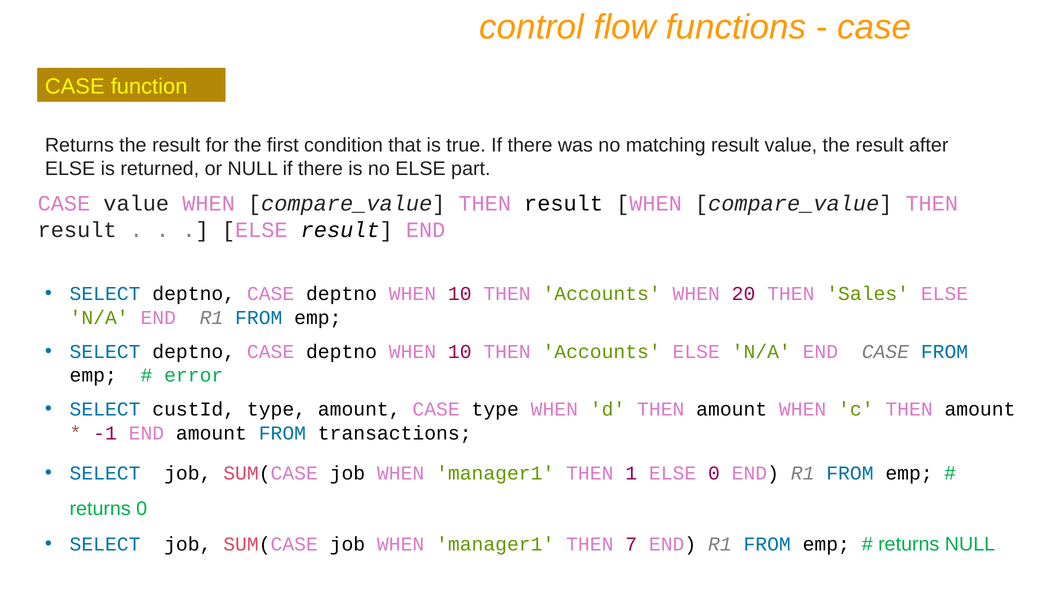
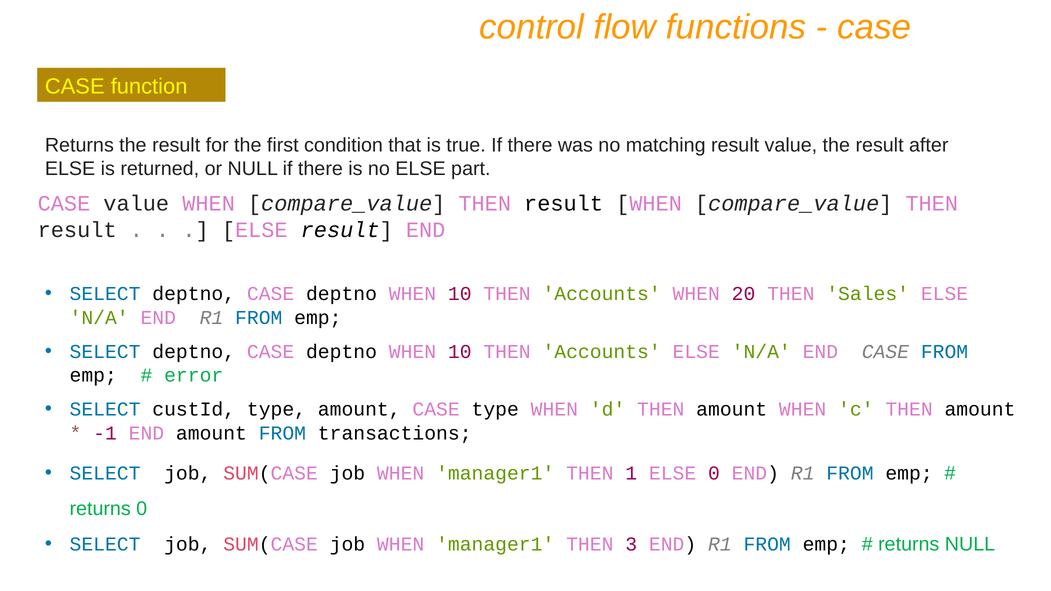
7: 7 -> 3 (631, 544)
